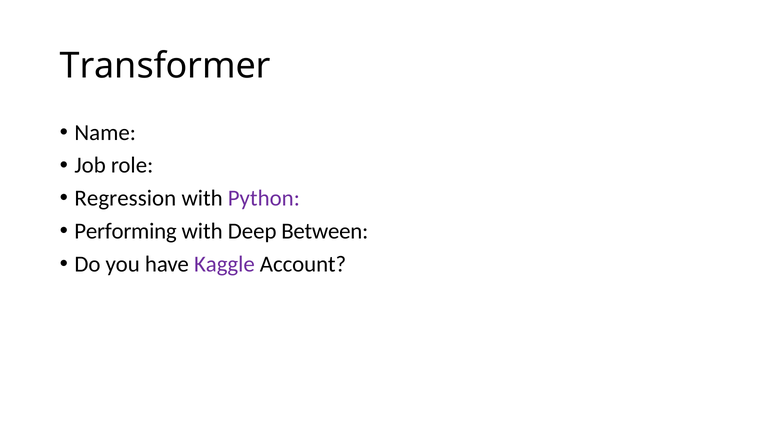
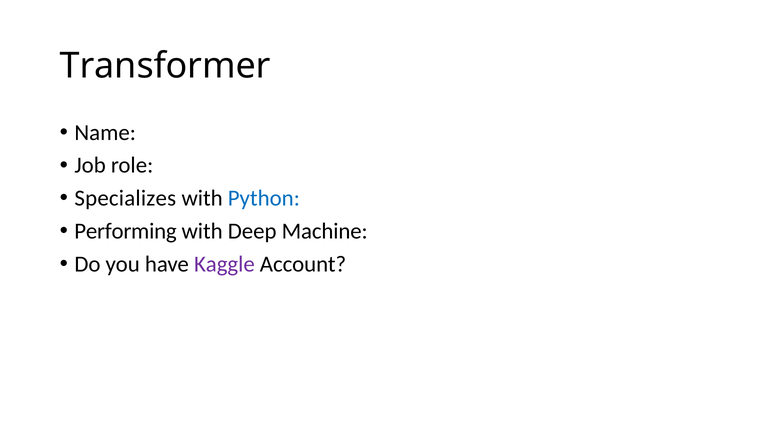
Regression: Regression -> Specializes (125, 198)
Python colour: purple -> blue (264, 198)
Between: Between -> Machine (325, 231)
